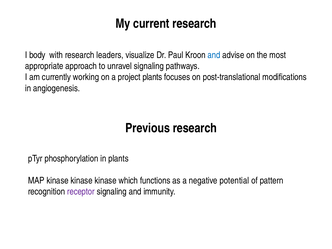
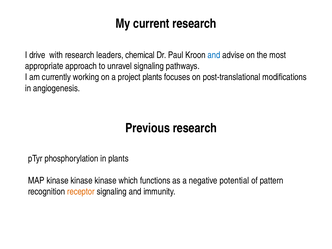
body: body -> drive (37, 55)
visualize: visualize -> chemical (140, 55)
receptor colour: purple -> orange (81, 192)
